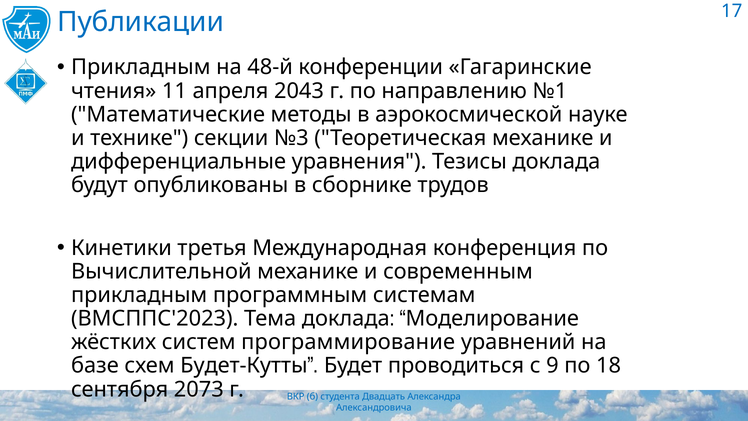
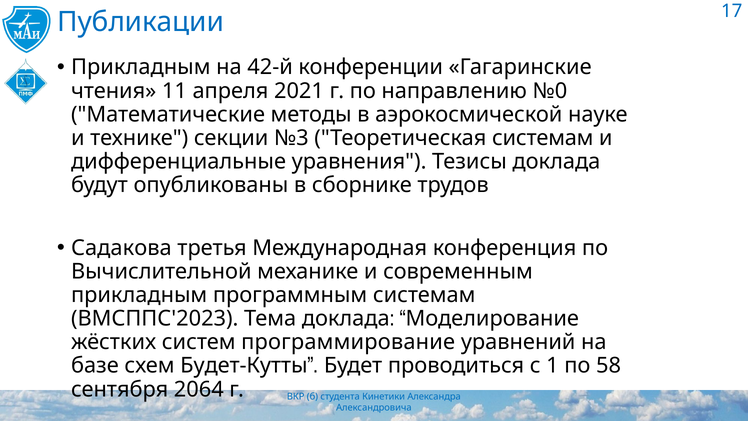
48-й: 48-й -> 42-й (270, 67)
2043: 2043 -> 2021 (299, 91)
№1: №1 -> №0 (550, 91)
Теоретическая механике: механике -> системам (543, 138)
Кинетики: Кинетики -> Садакова (121, 248)
9: 9 -> 1 (552, 366)
18: 18 -> 58 (609, 366)
2073: 2073 -> 2064 (199, 389)
Двадцать: Двадцать -> Кинетики (384, 396)
